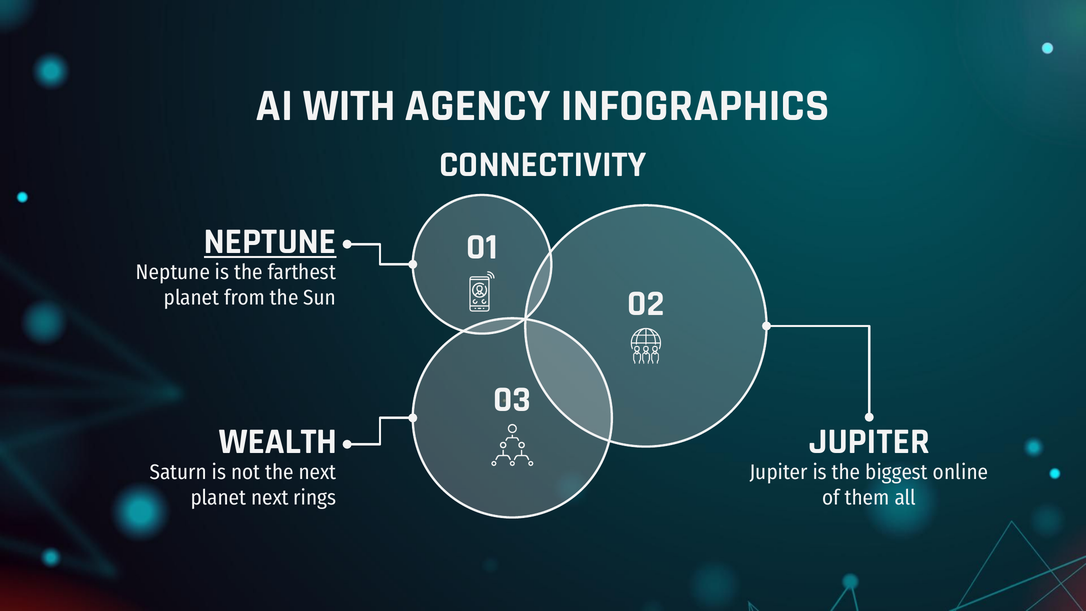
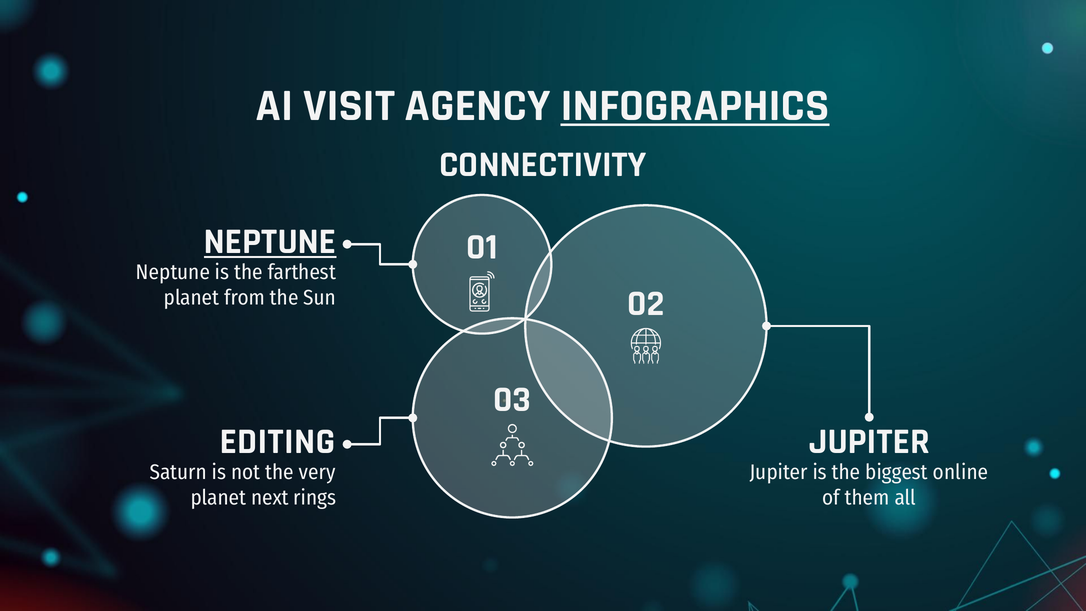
WITH: WITH -> VISIT (349, 105)
INFOGRAPHICS underline: none -> present (695, 105)
WEALTH: WEALTH -> EDITING (278, 441)
the next: next -> very (317, 472)
